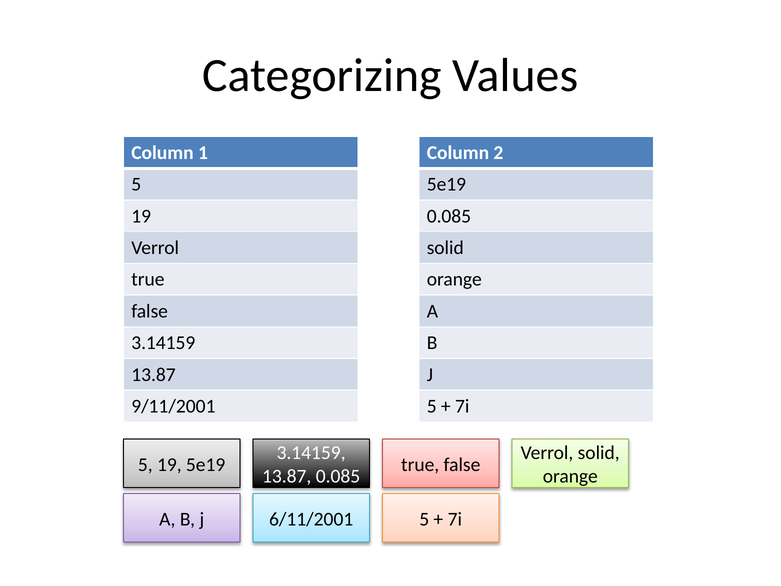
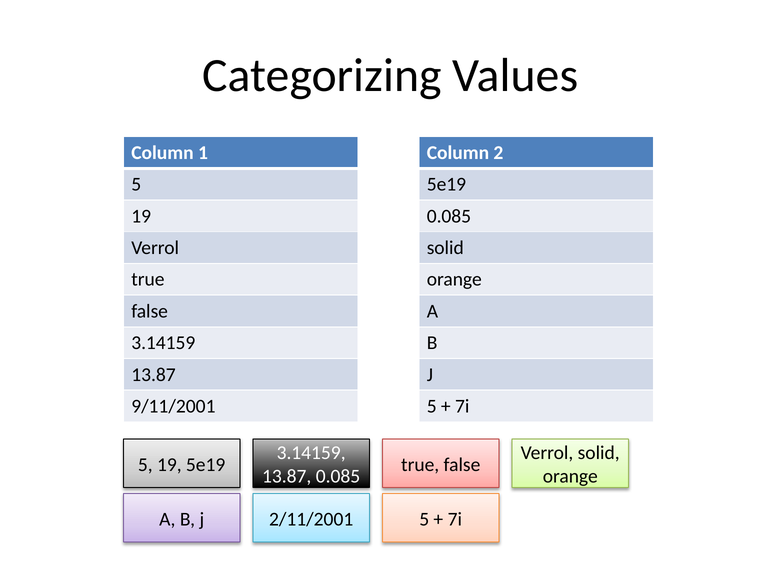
6/11/2001: 6/11/2001 -> 2/11/2001 (311, 519)
